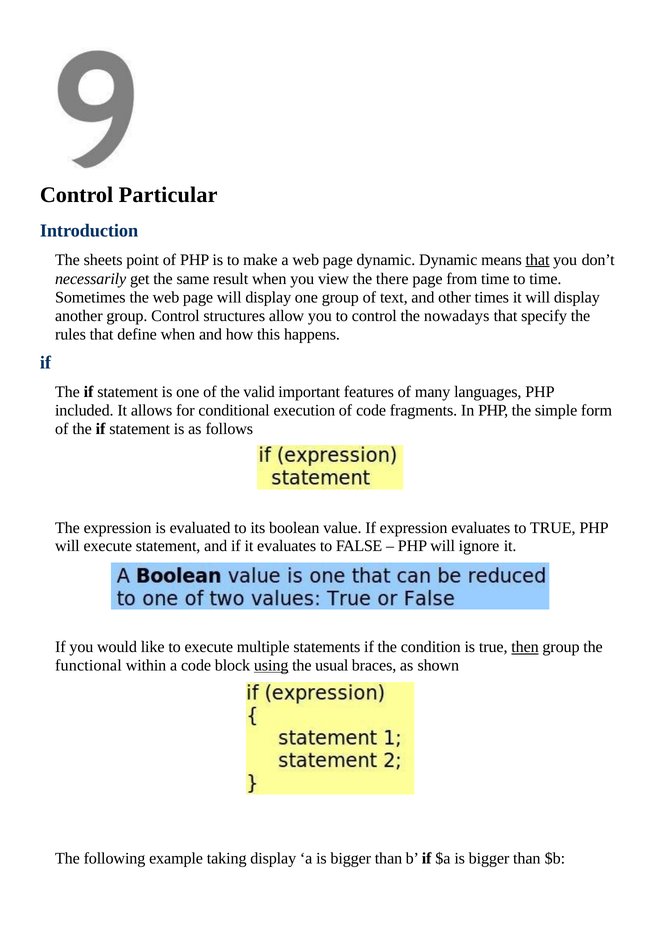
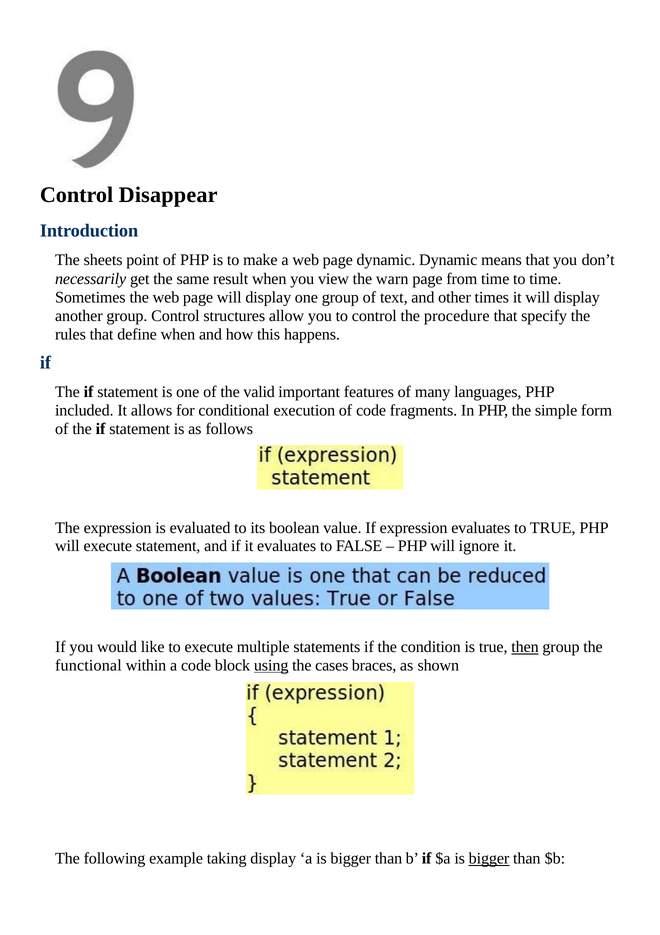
Particular: Particular -> Disappear (168, 195)
that underline: present -> none (538, 259)
there: there -> warn (392, 279)
nowadays: nowadays -> procedure (457, 316)
usual: usual -> cases (332, 665)
bigger underline: none -> present (489, 857)
